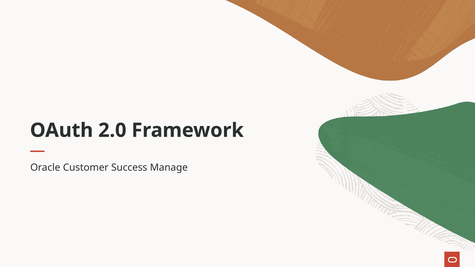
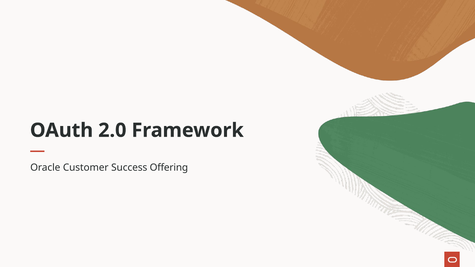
Manage: Manage -> Offering (169, 168)
